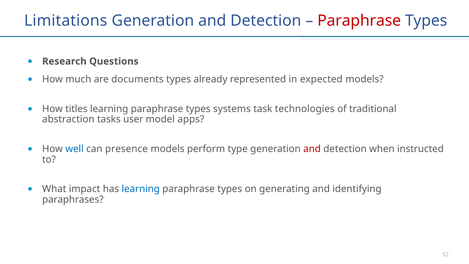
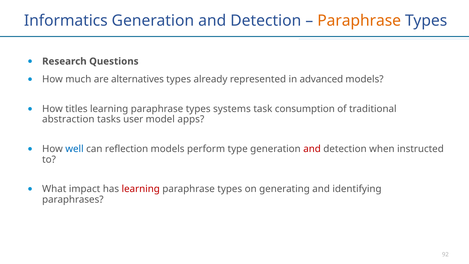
Limitations: Limitations -> Informatics (66, 21)
Paraphrase colour: red -> orange (359, 21)
documents: documents -> alternatives (138, 79)
expected: expected -> advanced (321, 79)
technologies: technologies -> consumption (305, 109)
presence: presence -> reflection (127, 149)
learning colour: blue -> red (141, 189)
